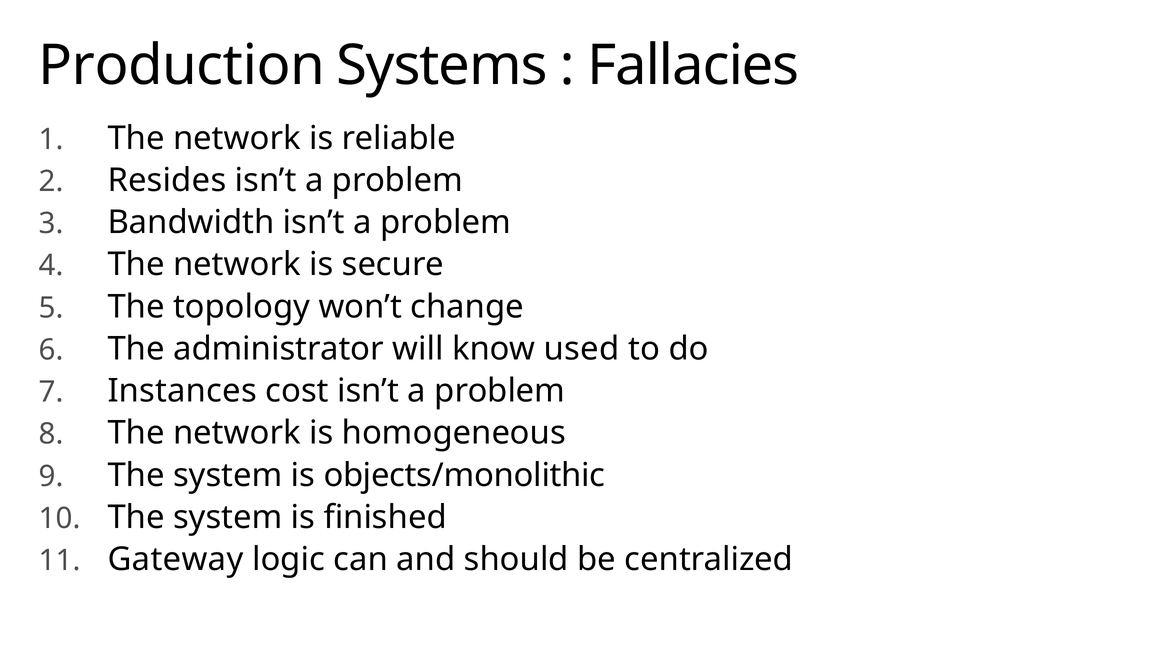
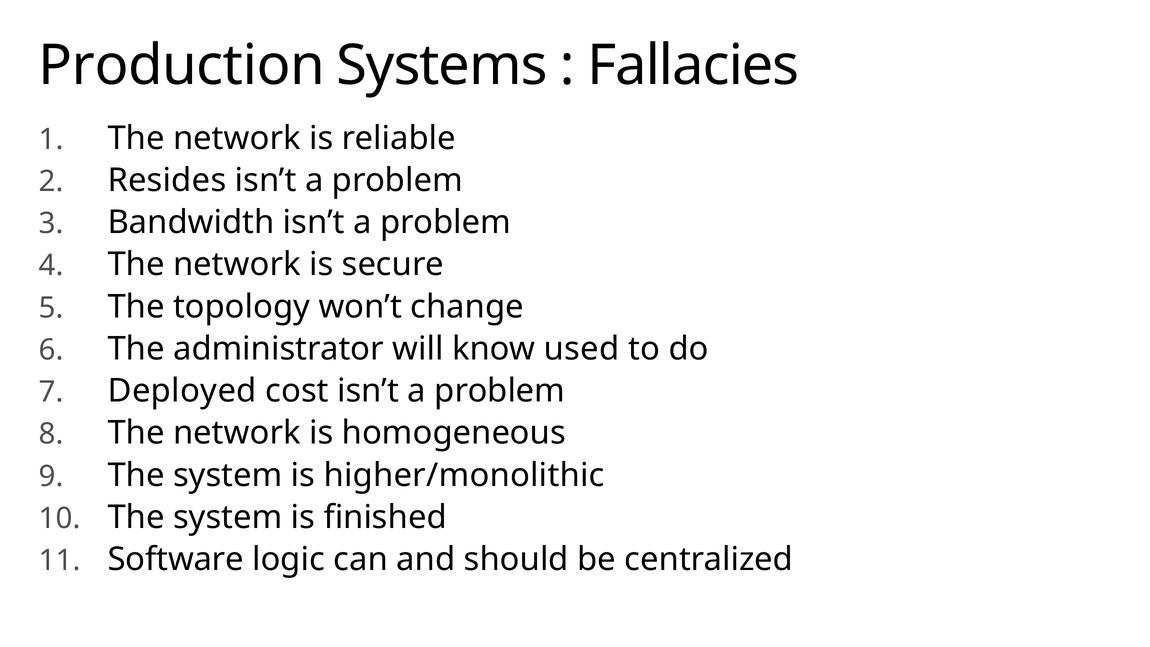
Instances: Instances -> Deployed (182, 391)
objects/monolithic: objects/monolithic -> higher/monolithic (464, 475)
Gateway: Gateway -> Software (176, 559)
